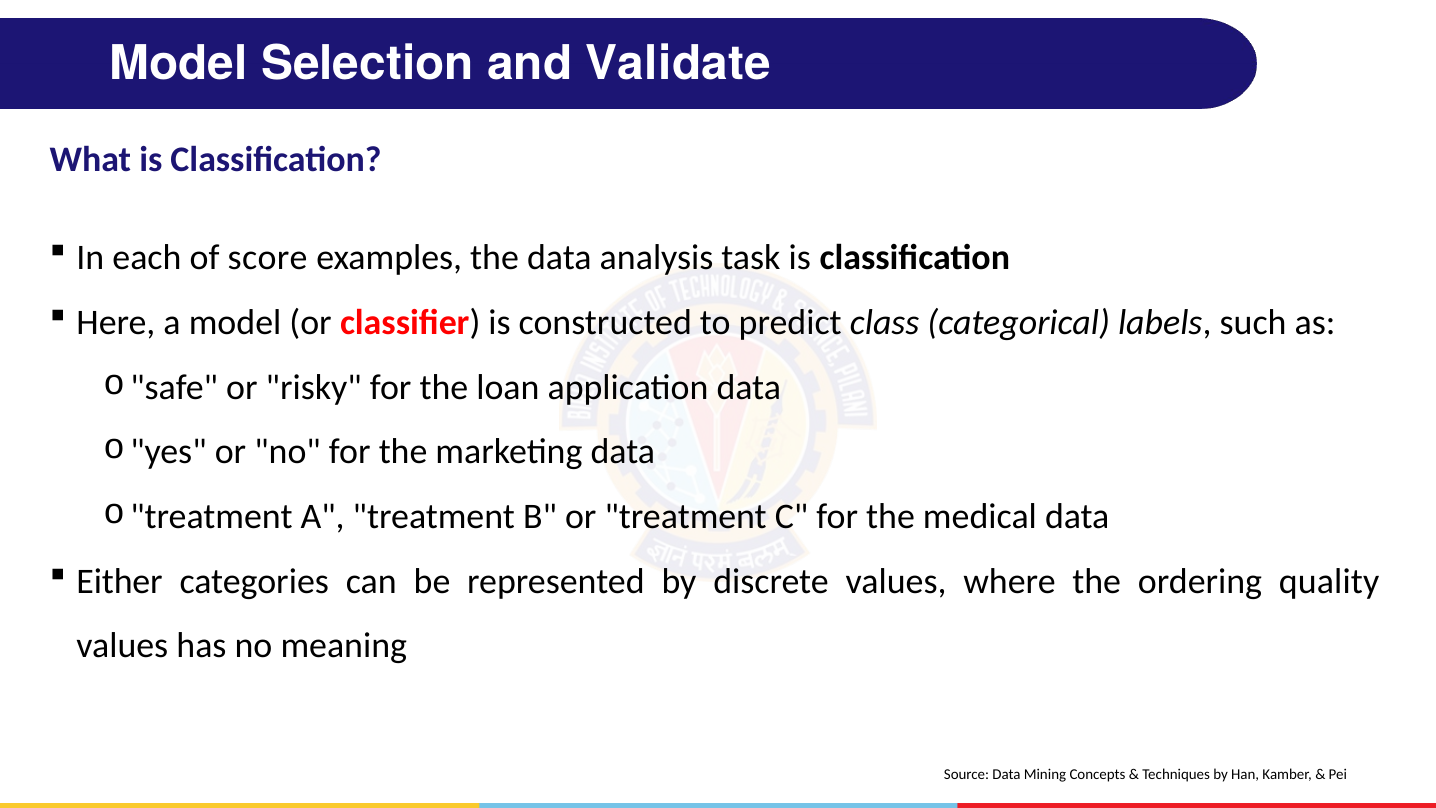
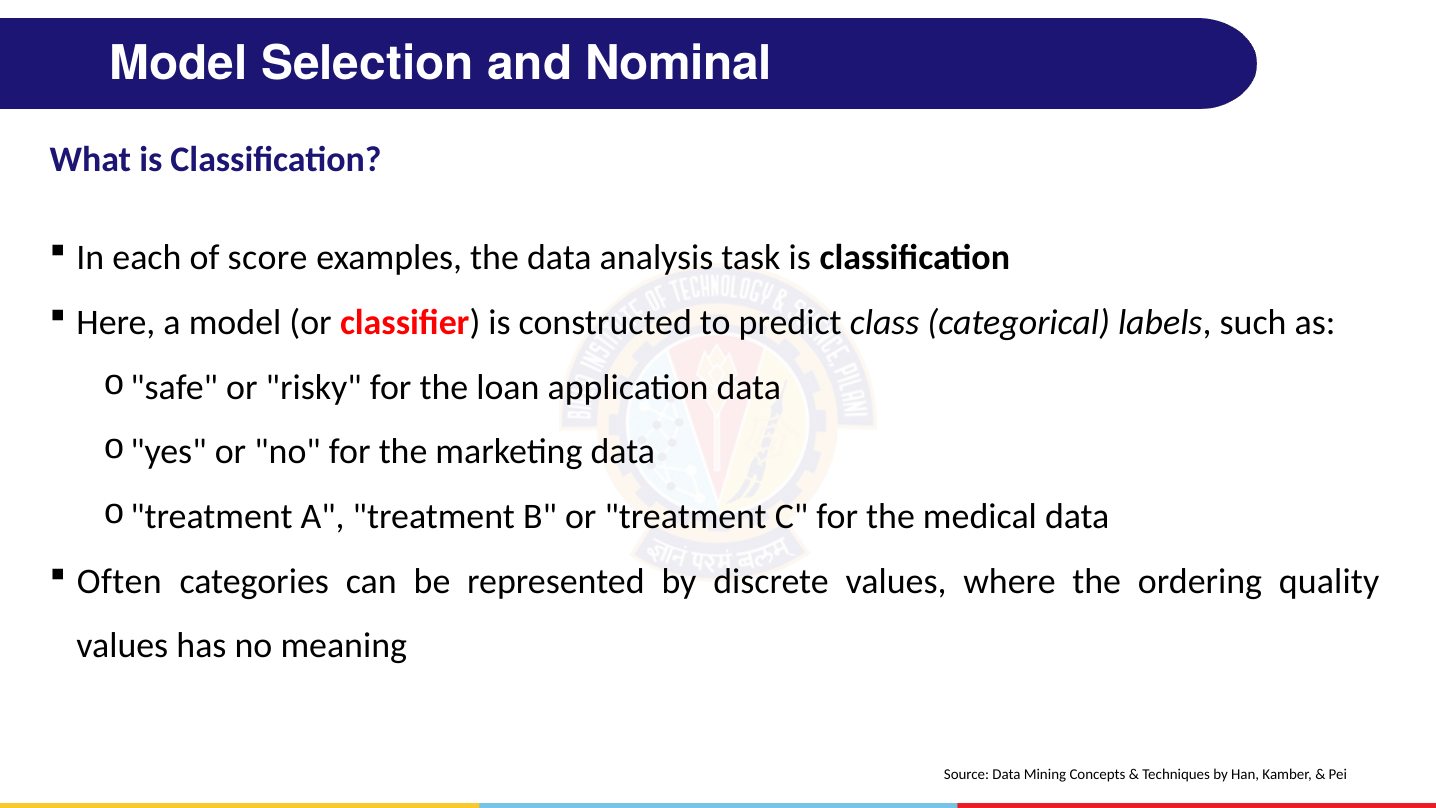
Validate: Validate -> Nominal (679, 64)
Either: Either -> Often (119, 581)
